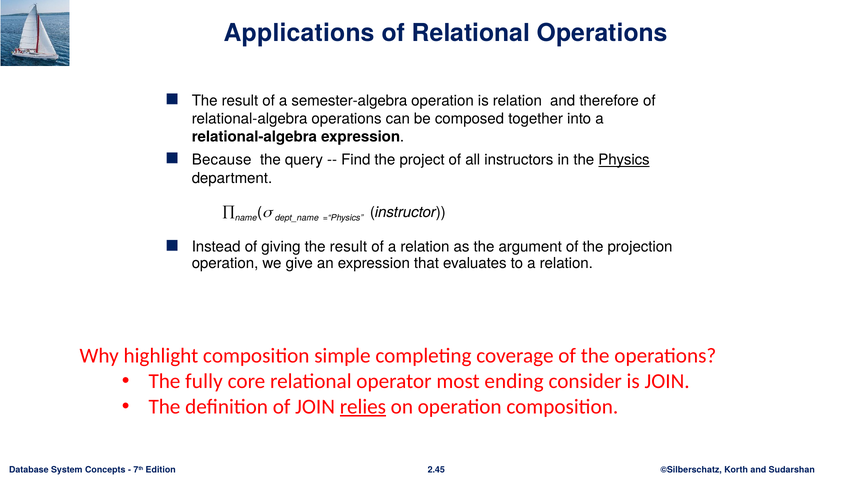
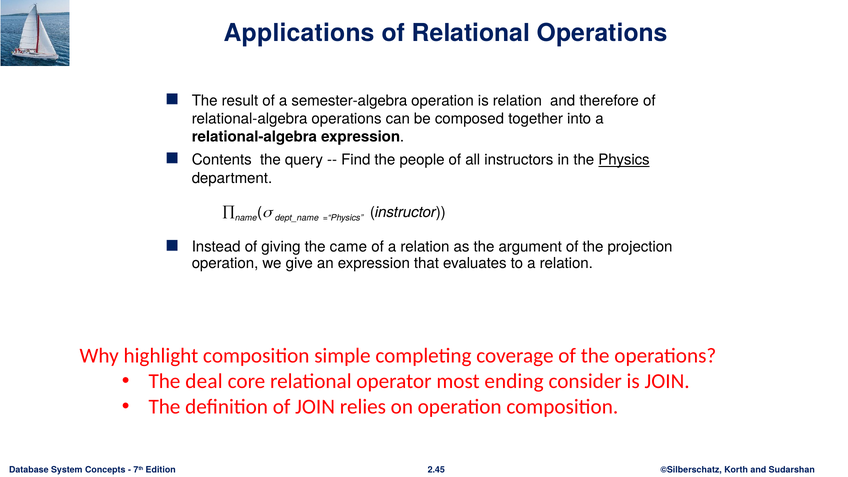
Because: Because -> Contents (222, 160)
project: project -> people (422, 160)
giving the result: result -> came (348, 247)
fully: fully -> deal (204, 381)
relies underline: present -> none (363, 407)
